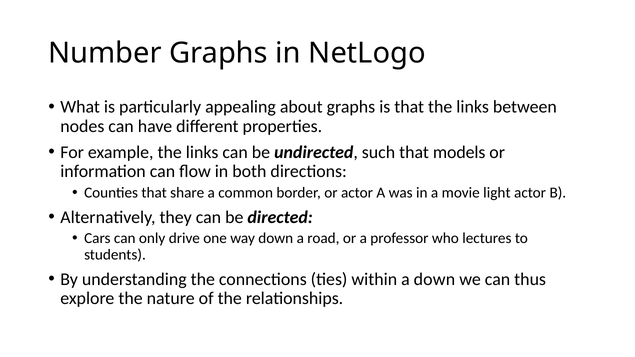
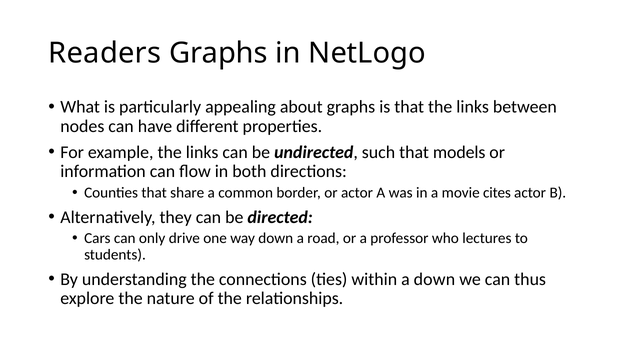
Number: Number -> Readers (105, 53)
light: light -> cites (497, 193)
